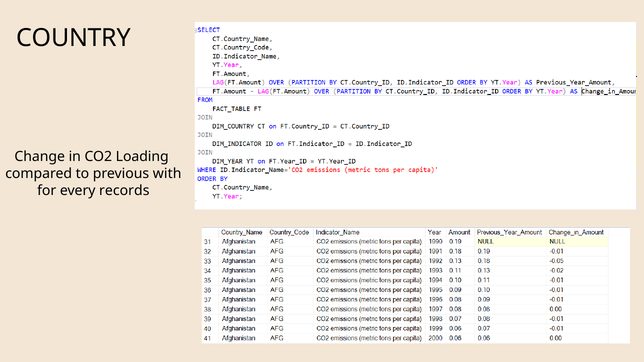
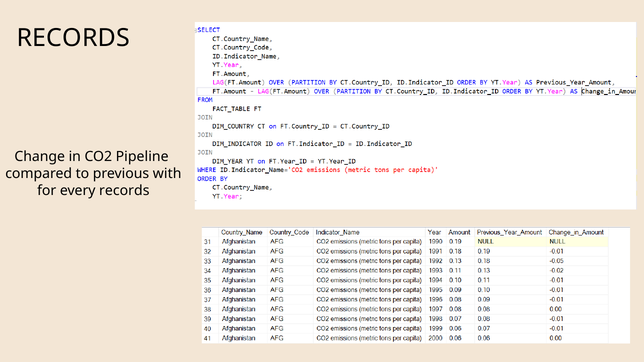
COUNTRY: COUNTRY -> RECORDS (73, 38)
Loading: Loading -> Pipeline (142, 157)
